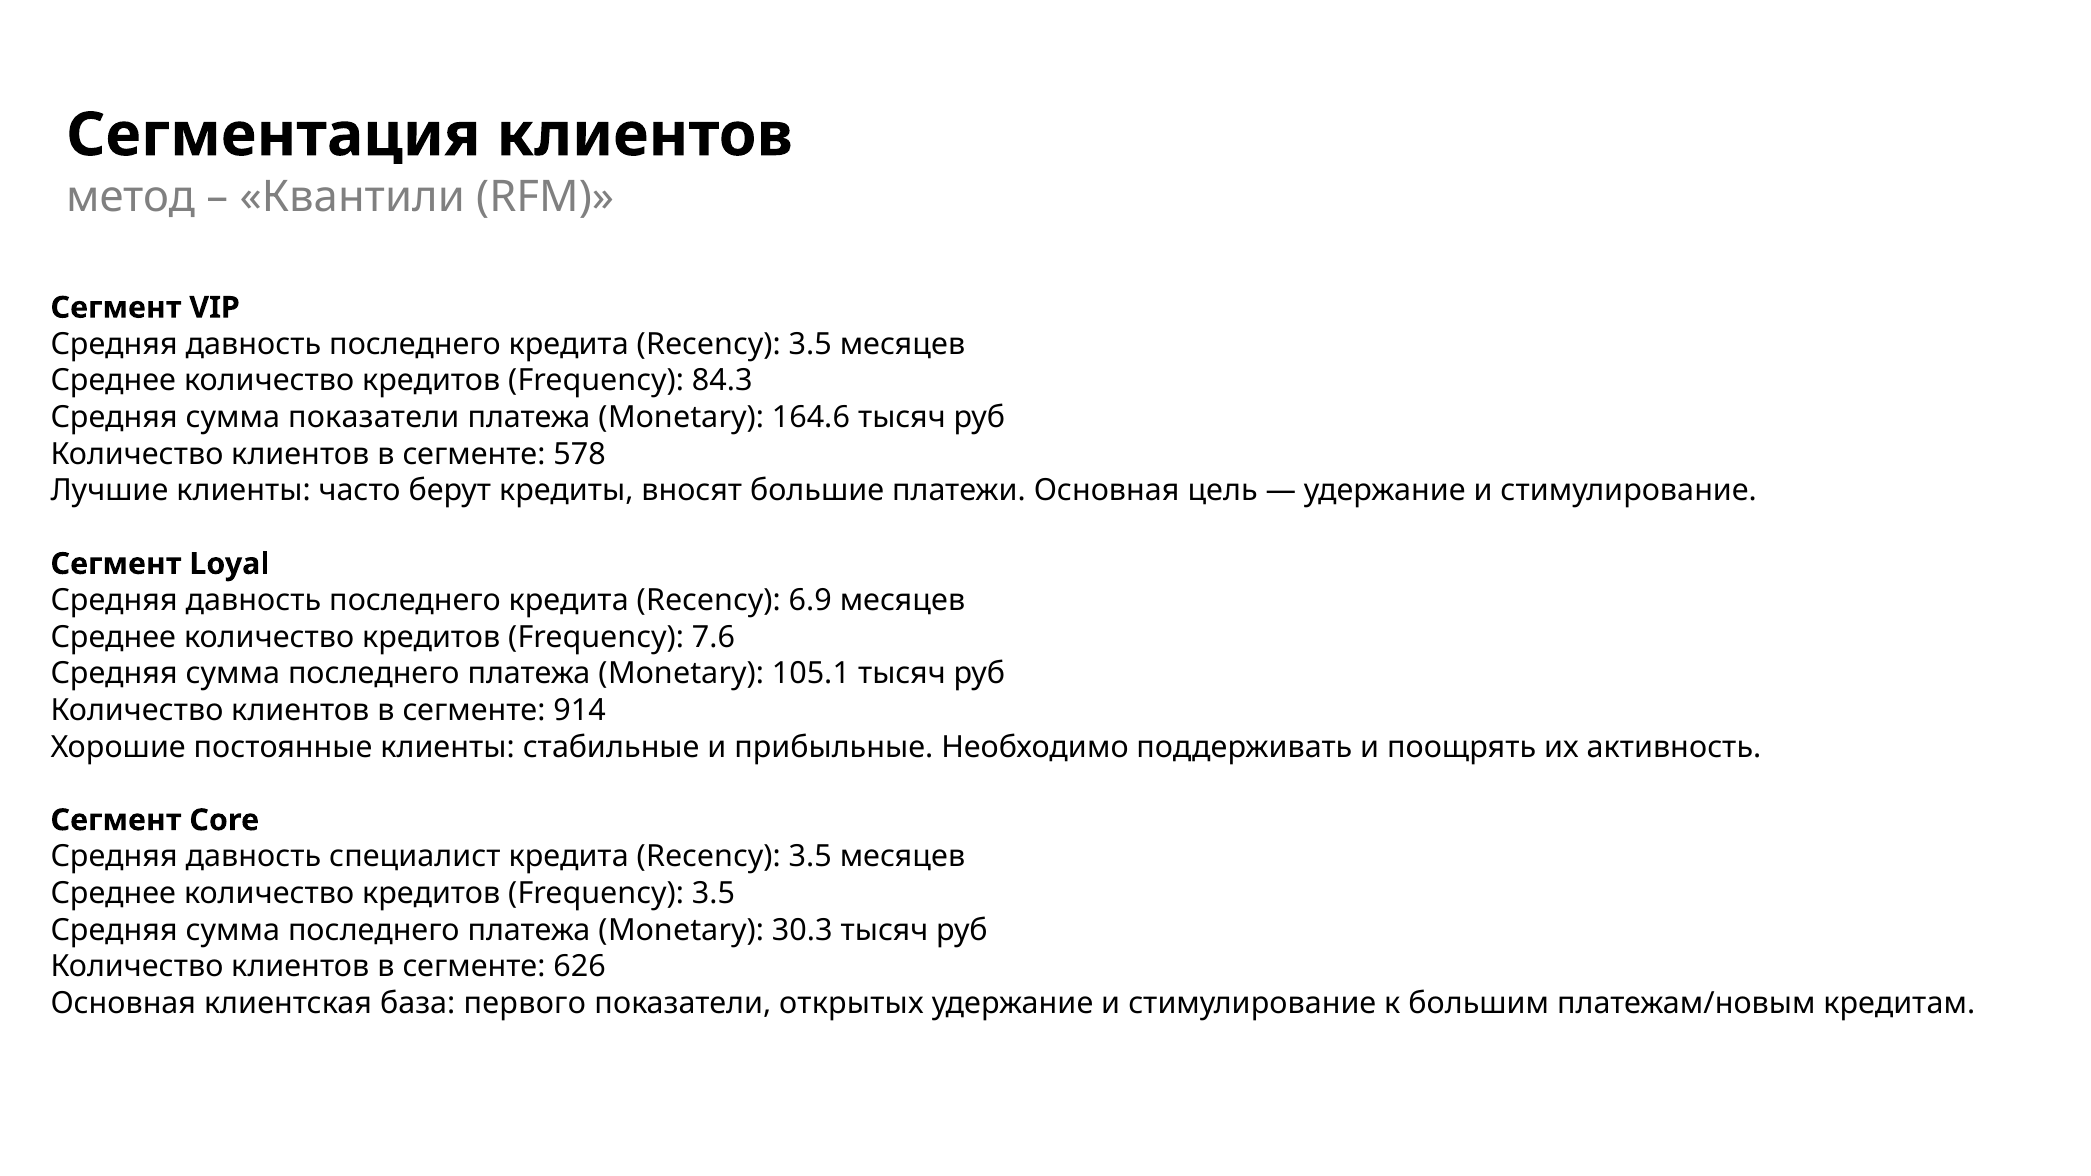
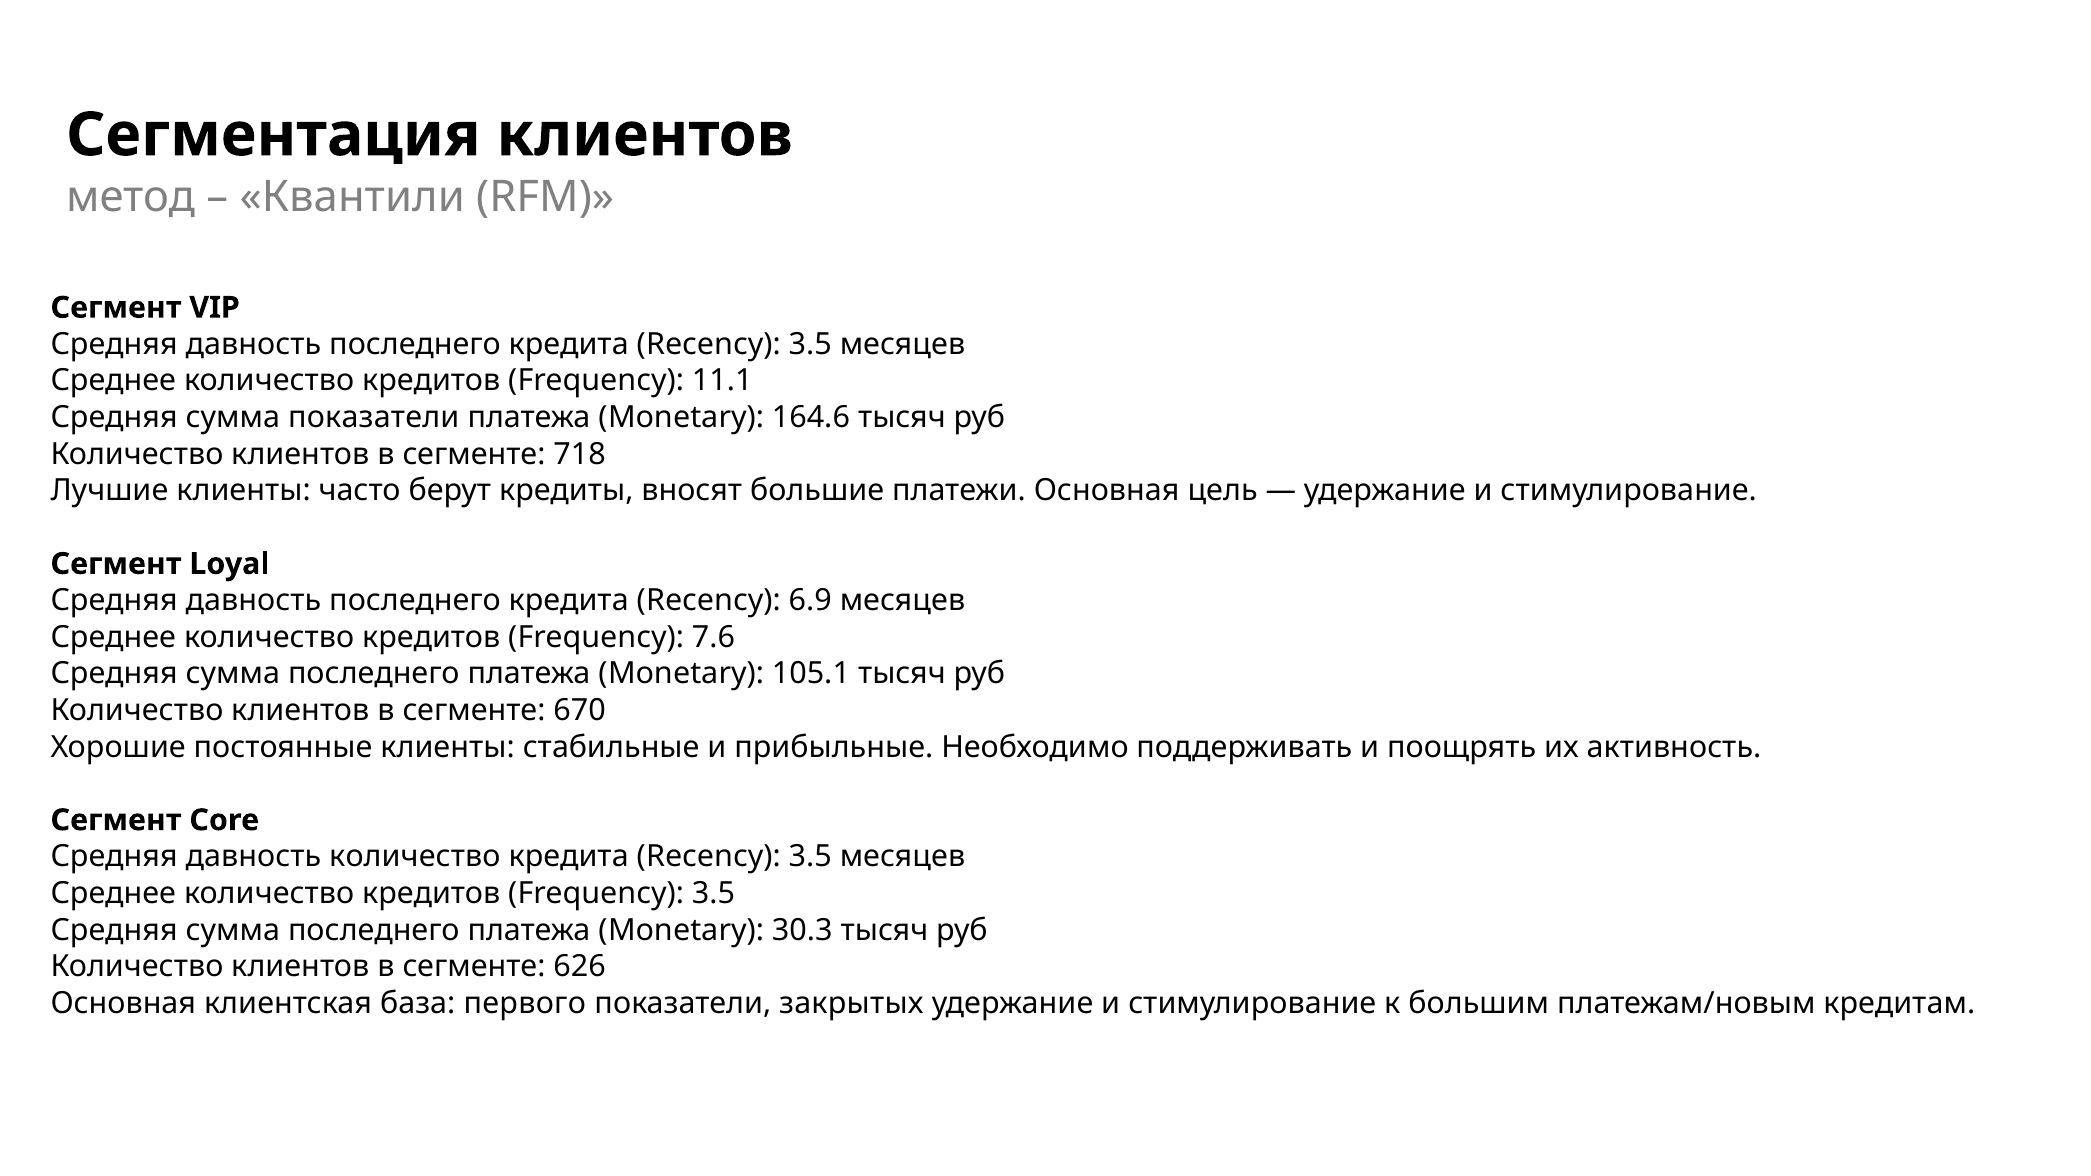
84.3: 84.3 -> 11.1 (722, 381)
578: 578 -> 718 (580, 454)
914: 914 -> 670 (580, 710)
давность специалист: специалист -> количество (415, 857)
открытых: открытых -> закрытых (851, 1003)
